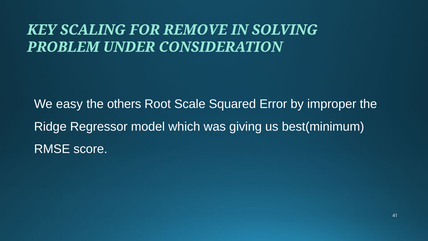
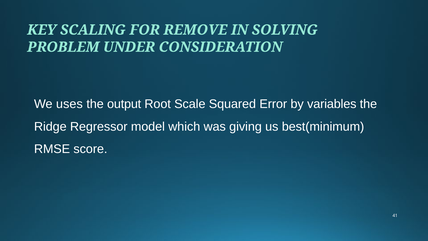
easy: easy -> uses (69, 104)
others: others -> output (124, 104)
improper: improper -> variables (332, 104)
